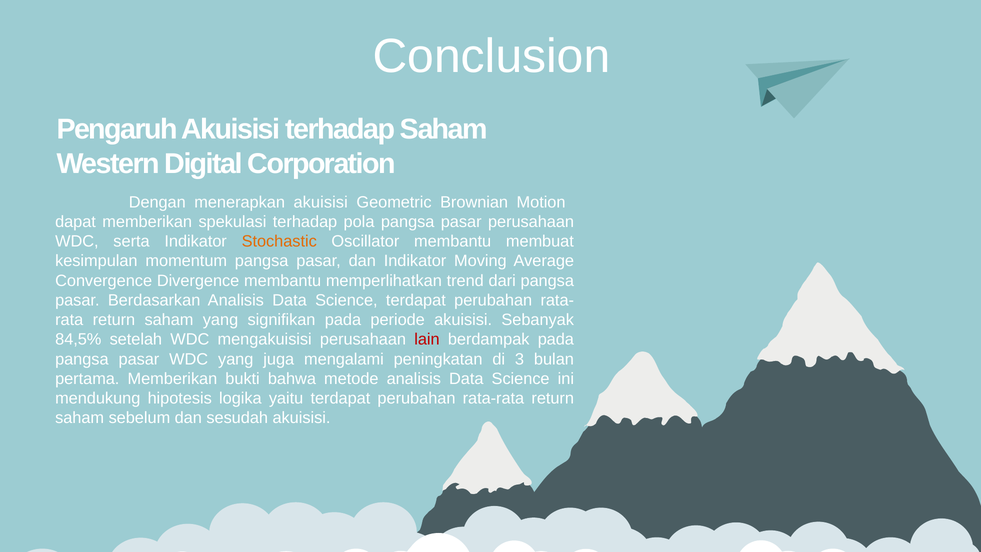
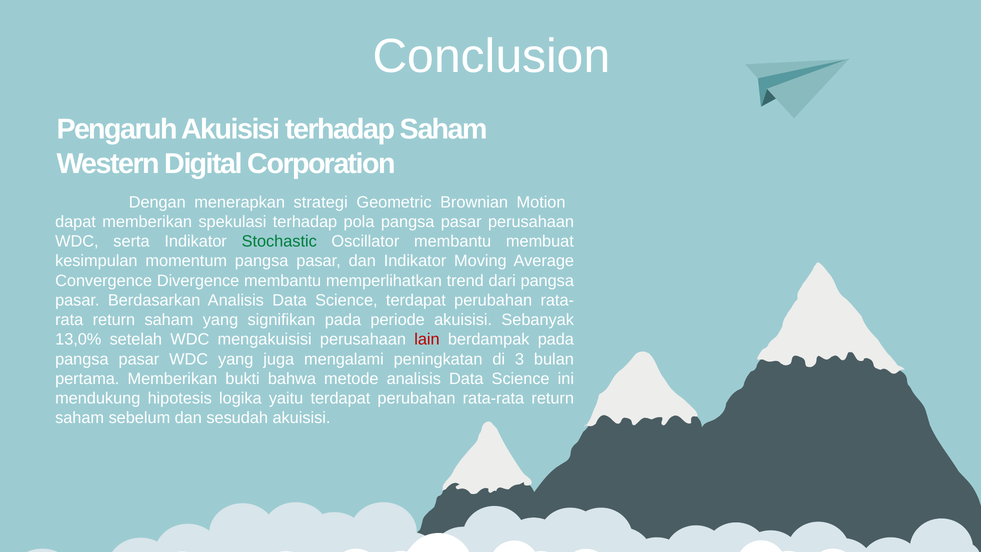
menerapkan akuisisi: akuisisi -> strategi (321, 202)
Stochastic colour: orange -> green (279, 241)
84,5%: 84,5% -> 13,0% (78, 339)
